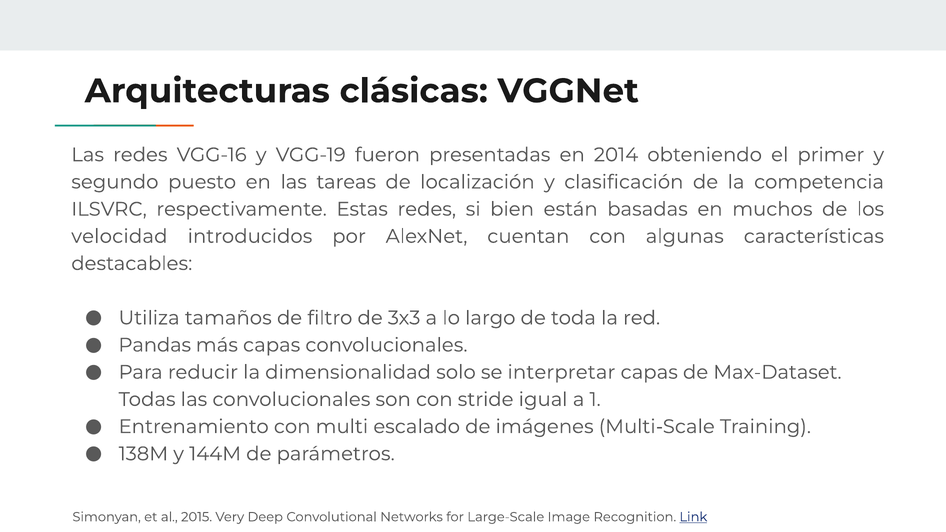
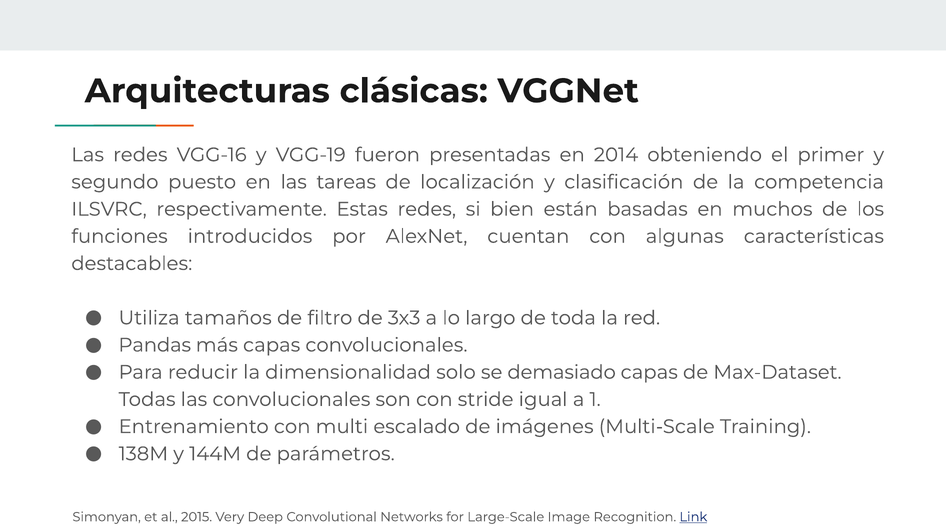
velocidad: velocidad -> funciones (120, 236)
interpretar: interpretar -> demasiado (562, 372)
